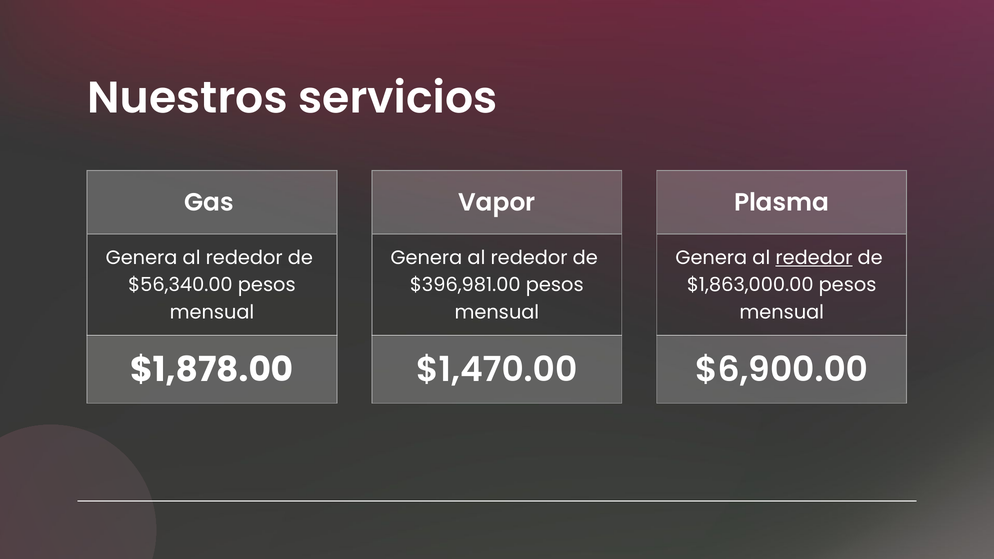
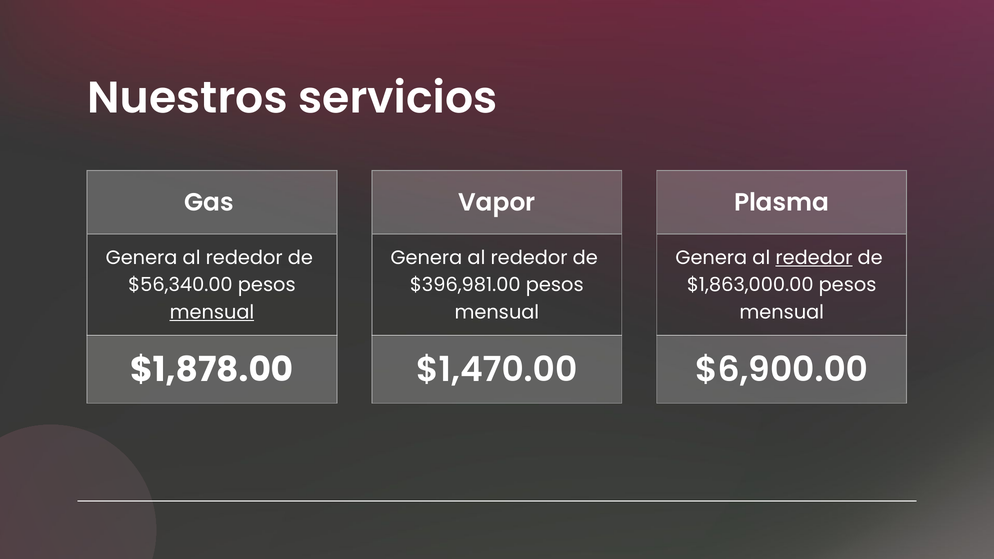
mensual underline: none -> present (212, 312)
